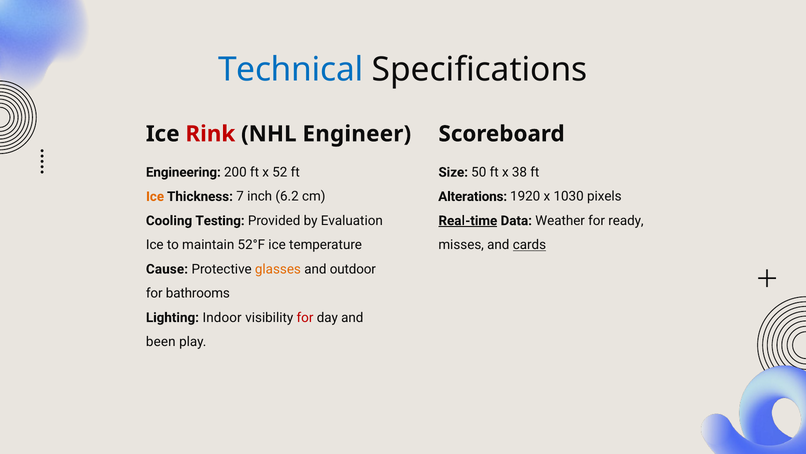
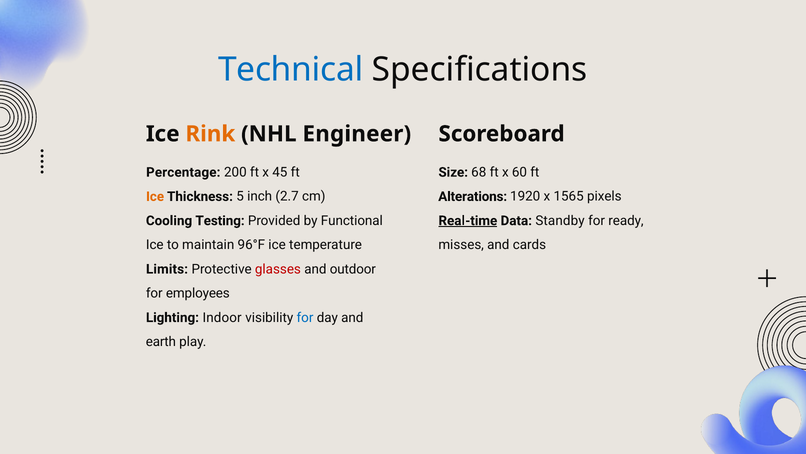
Rink colour: red -> orange (210, 134)
Engineering: Engineering -> Percentage (183, 172)
52: 52 -> 45 (280, 172)
50: 50 -> 68 (479, 172)
38: 38 -> 60 (519, 172)
7: 7 -> 5 (240, 196)
6.2: 6.2 -> 2.7 (287, 196)
1030: 1030 -> 1565 (569, 196)
Evaluation: Evaluation -> Functional (352, 220)
Weather: Weather -> Standby (560, 220)
52°F: 52°F -> 96°F (251, 245)
cards underline: present -> none (529, 245)
Cause: Cause -> Limits (167, 269)
glasses colour: orange -> red (278, 269)
bathrooms: bathrooms -> employees (198, 293)
for colour: red -> blue (305, 317)
been: been -> earth (161, 341)
